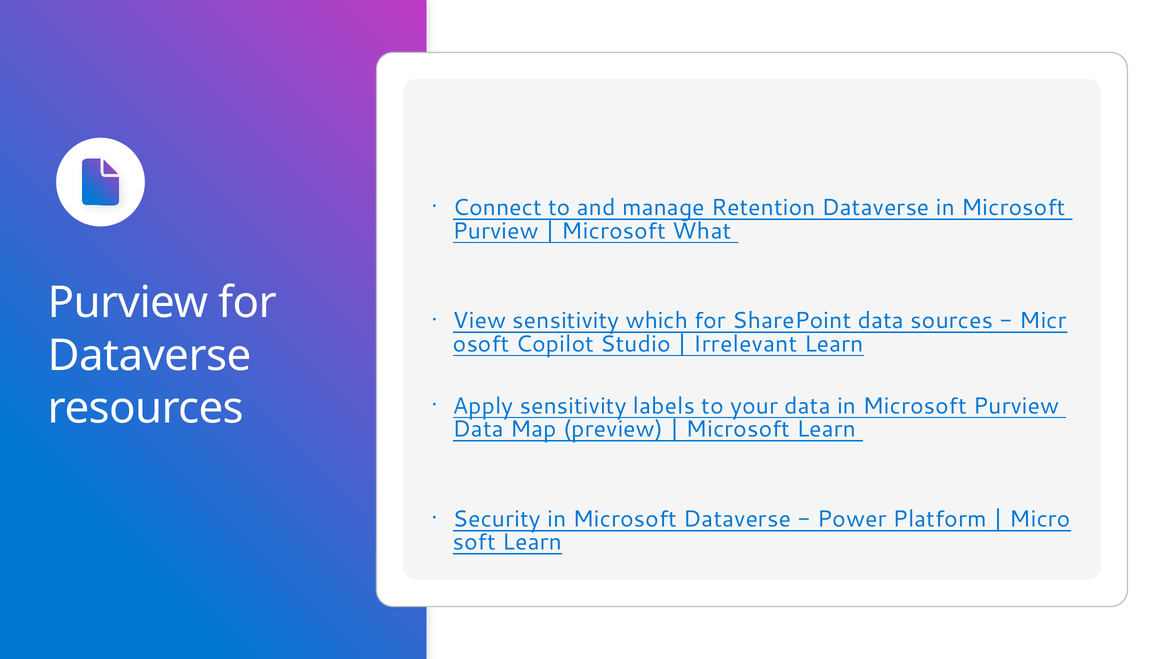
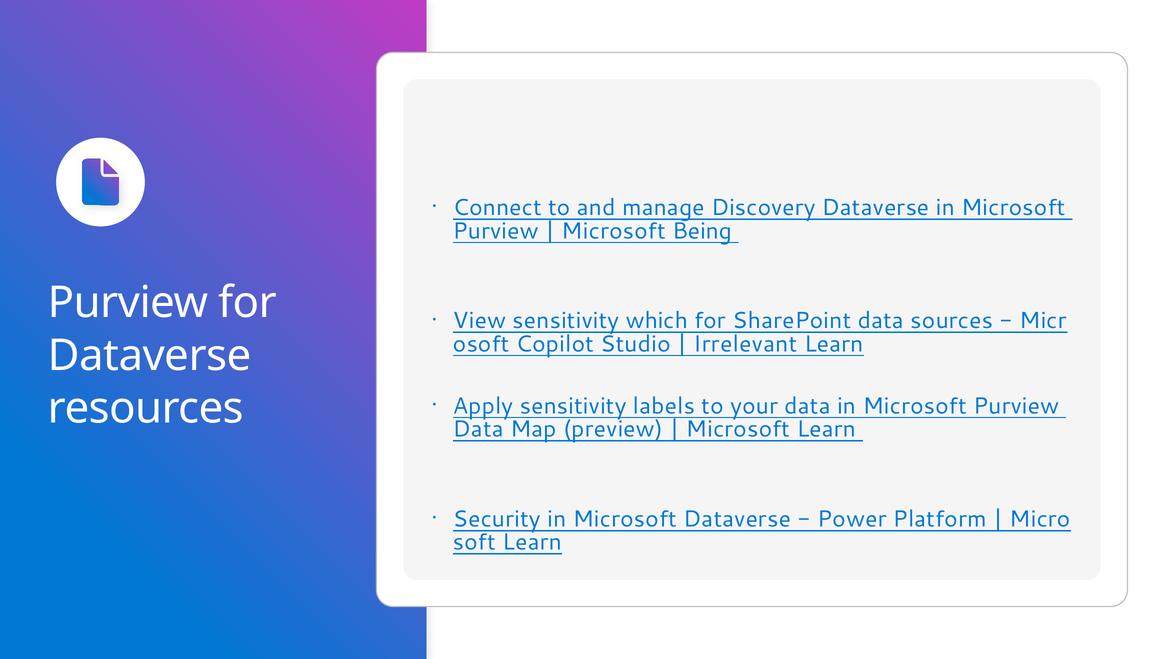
Retention: Retention -> Discovery (763, 208)
What: What -> Being (702, 231)
